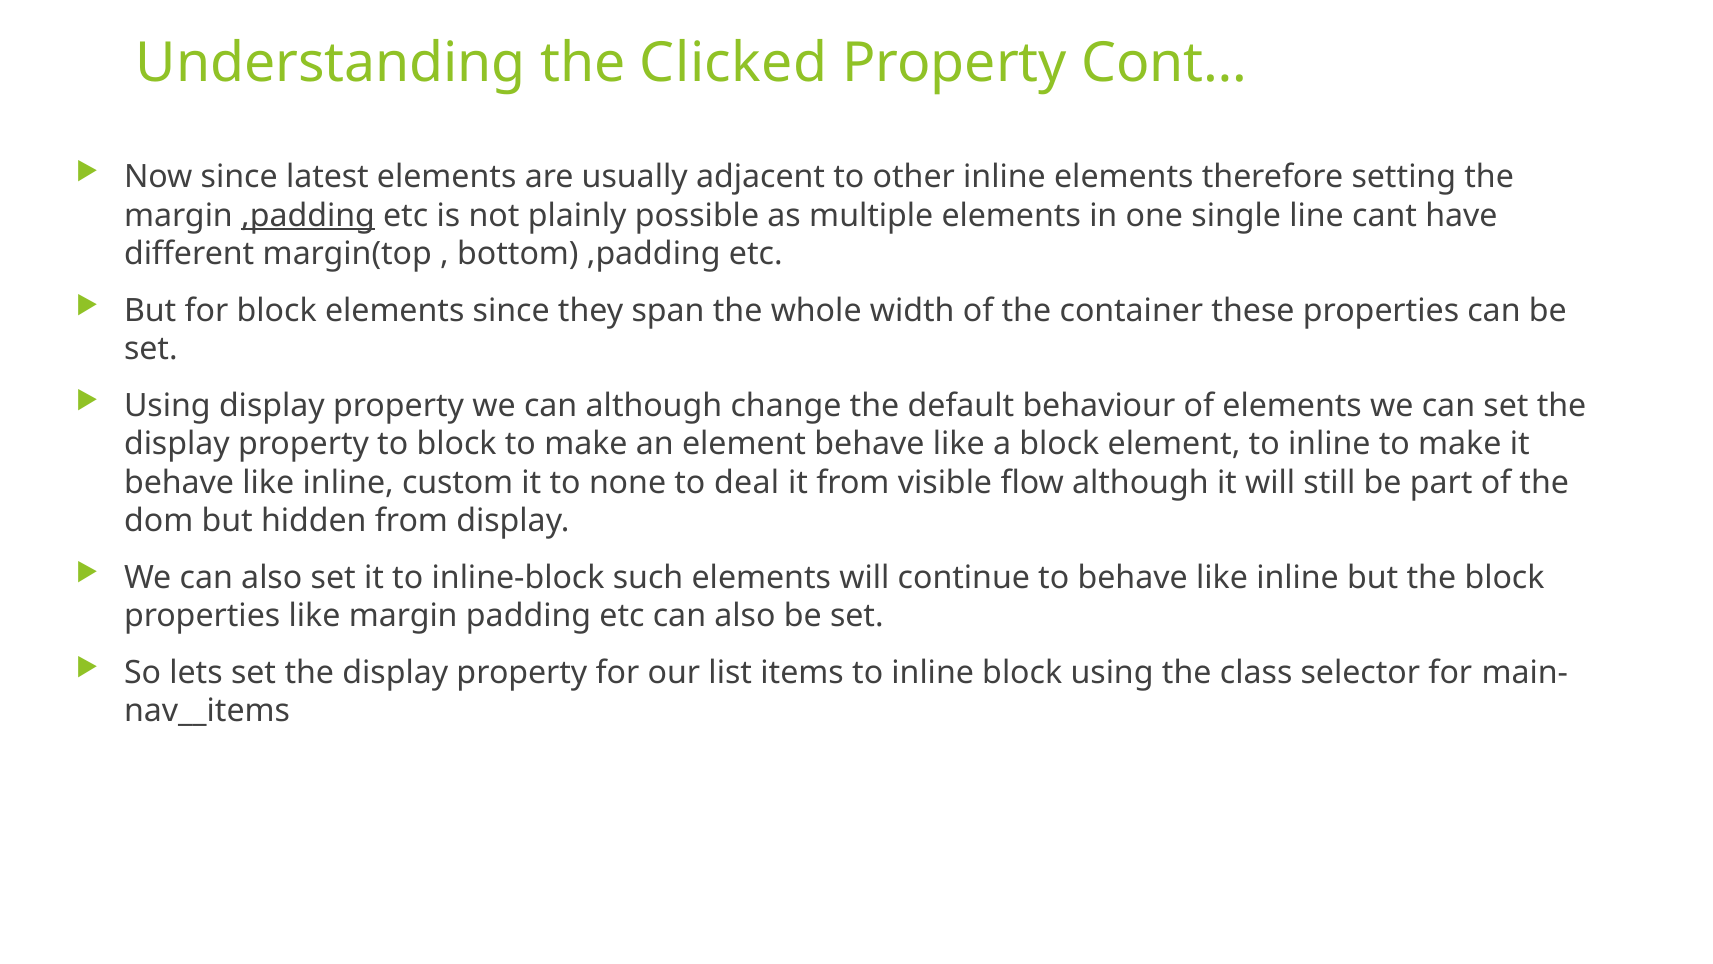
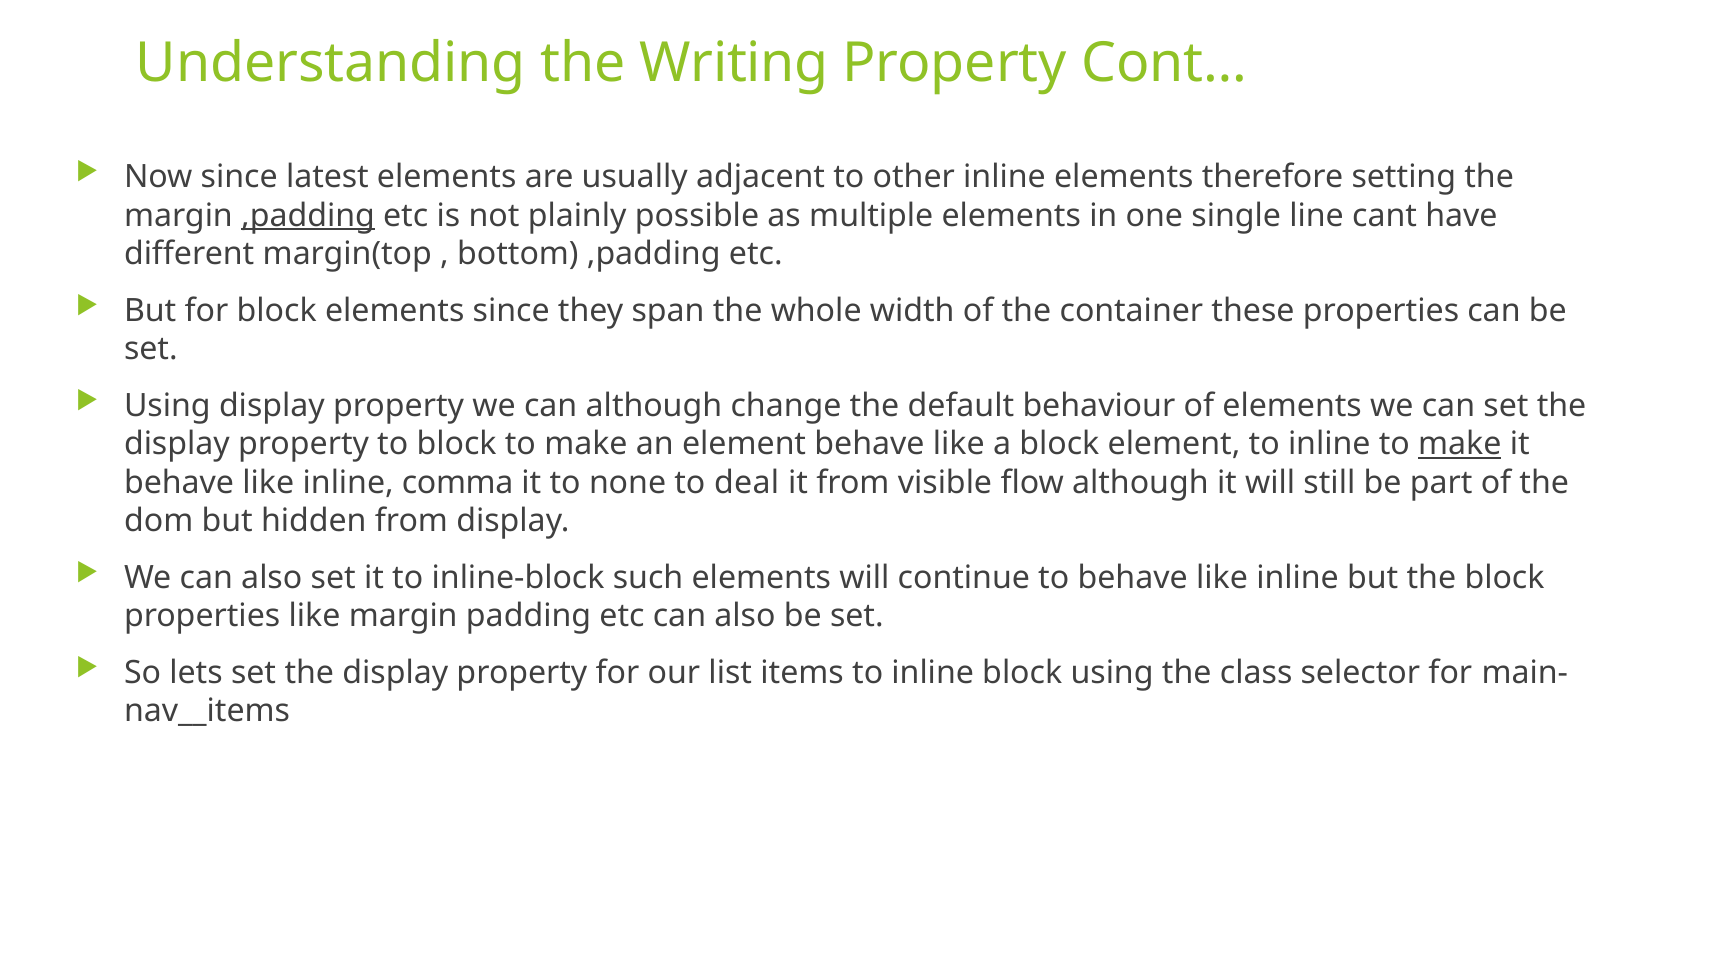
Clicked: Clicked -> Writing (734, 63)
make underline: none -> present (1460, 444)
custom: custom -> comma (458, 482)
